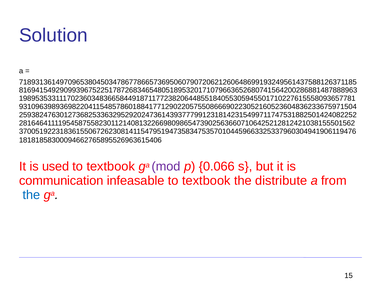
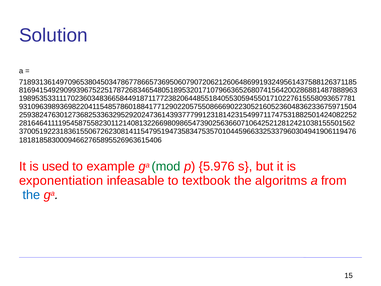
textbook: textbook -> example (111, 166)
mod colour: purple -> green (166, 166)
0.066: 0.066 -> 5.976 (217, 166)
communication: communication -> exponentiation (61, 180)
distribute: distribute -> algoritms (281, 180)
